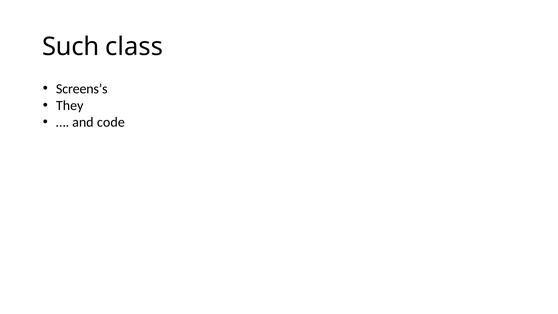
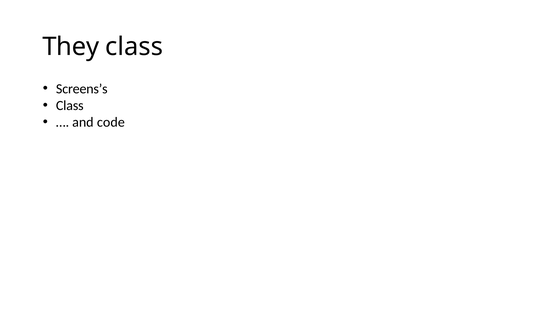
Such: Such -> They (71, 47)
They: They -> Class (70, 106)
